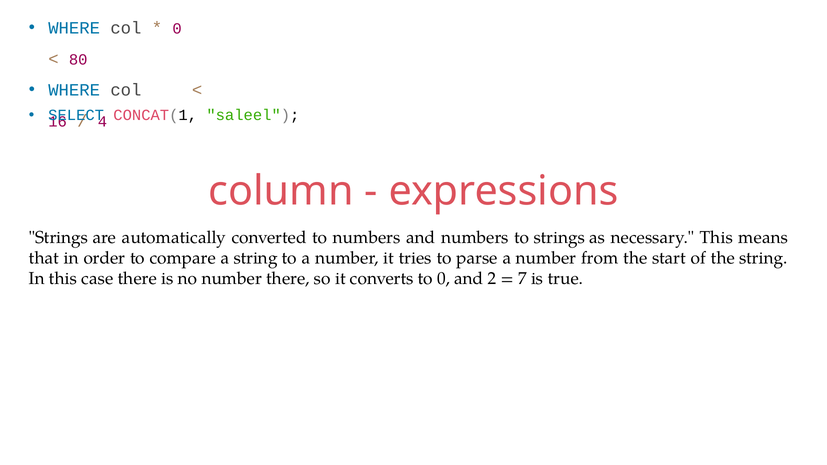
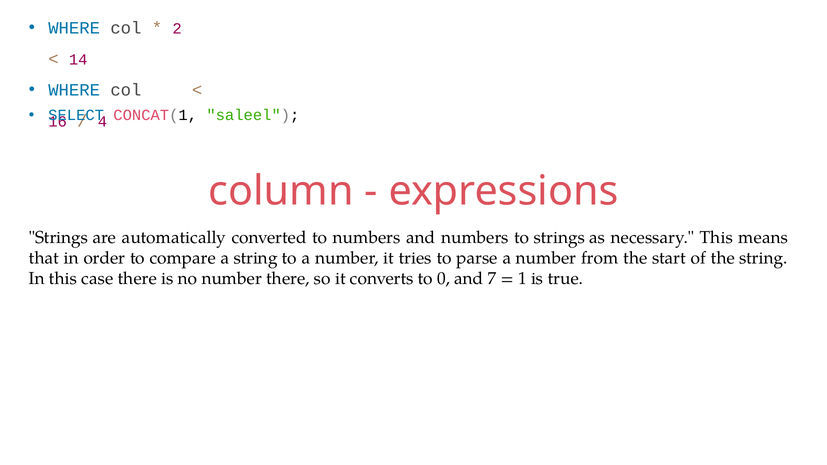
0: 0 -> 2 (177, 29)
80: 80 -> 14 (78, 60)
2: 2 -> 7 (492, 279)
7: 7 -> 1 (522, 279)
